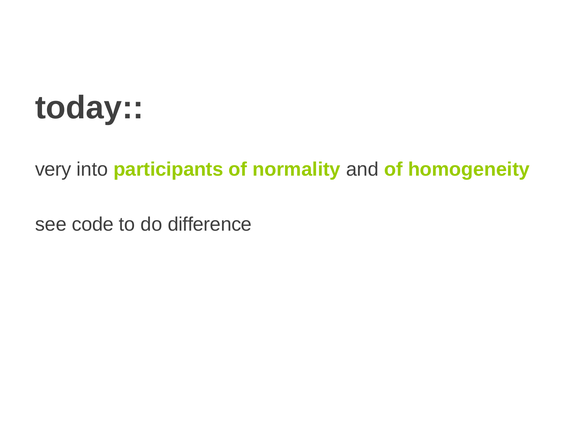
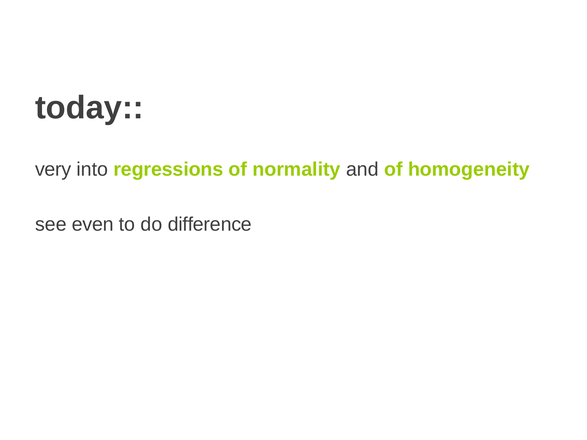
participants: participants -> regressions (168, 170)
code: code -> even (93, 224)
